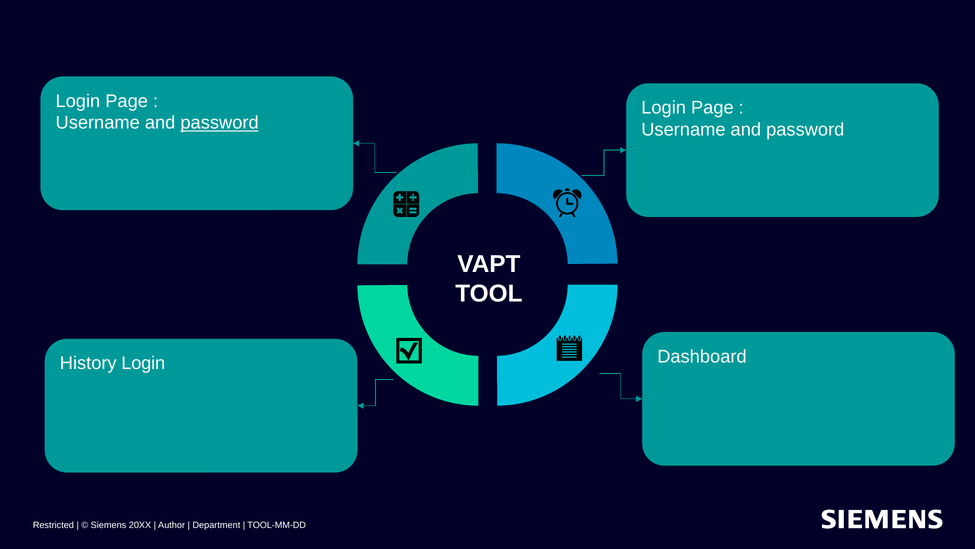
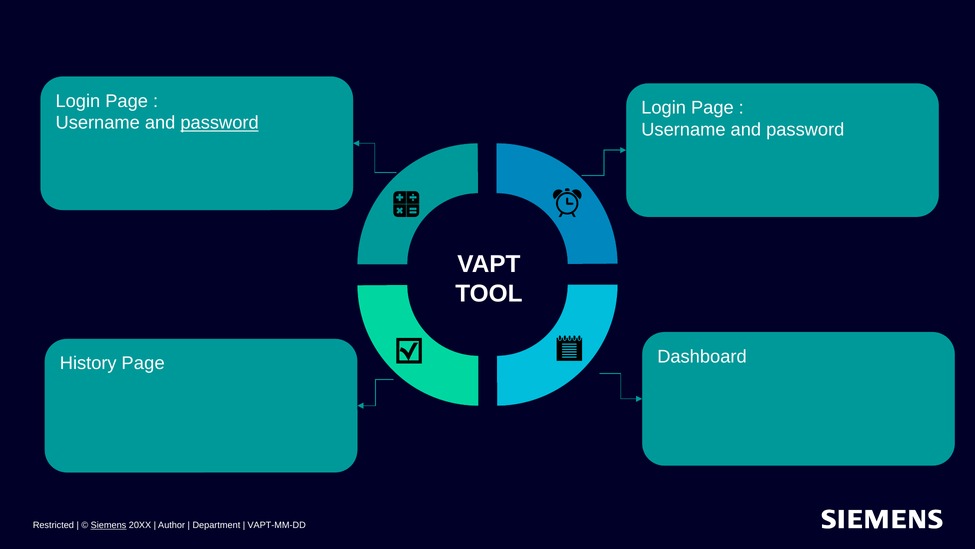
History Login: Login -> Page (143, 363)
Siemens underline: none -> present (108, 525)
TOOL-MM-DD: TOOL-MM-DD -> VAPT-MM-DD (277, 525)
